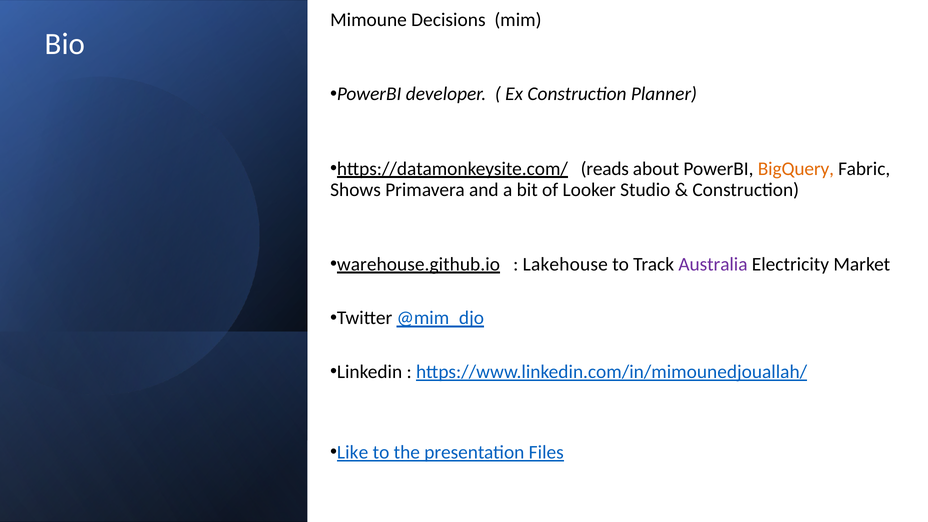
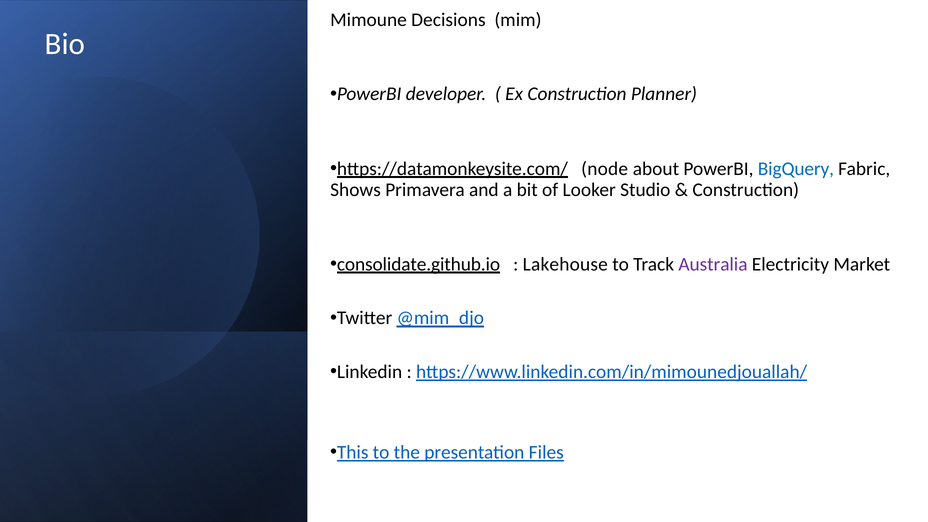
reads: reads -> node (605, 169)
BigQuery colour: orange -> blue (796, 169)
warehouse.github.io: warehouse.github.io -> consolidate.github.io (419, 264)
Like: Like -> This (353, 452)
